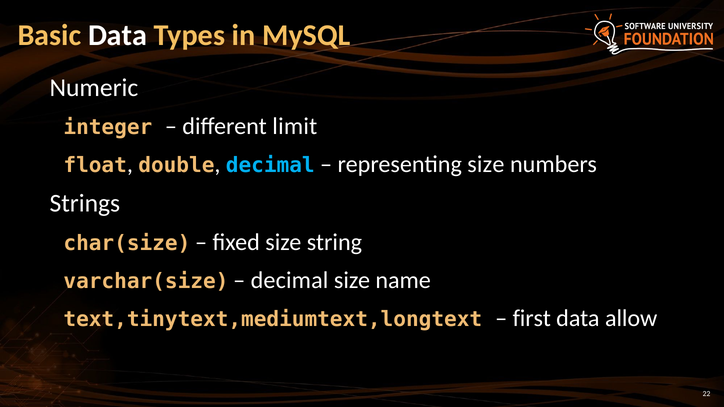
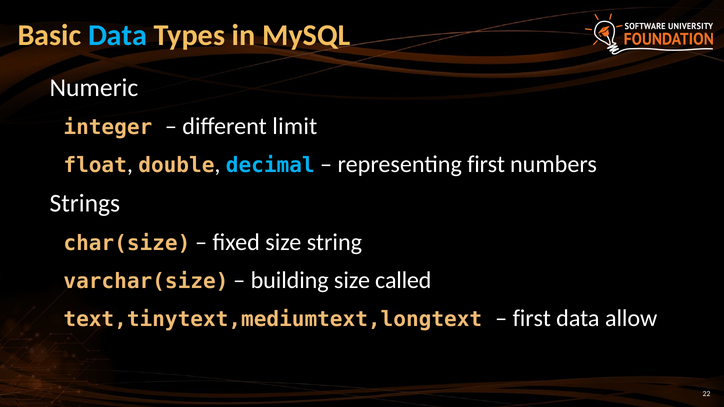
Data colour: white -> light blue (118, 35)
representing size: size -> first (486, 165)
decimal: decimal -> building (290, 280)
name: name -> called (403, 280)
